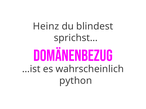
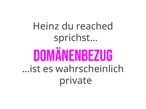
blindest: blindest -> reached (95, 26)
python: python -> private (76, 81)
